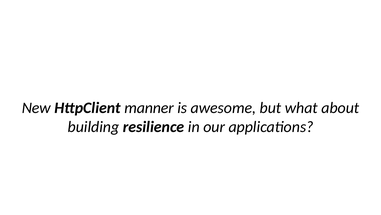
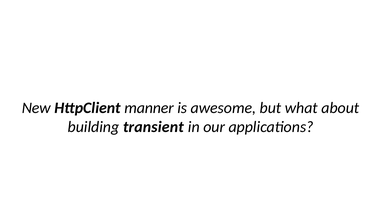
resilience: resilience -> transient (153, 127)
